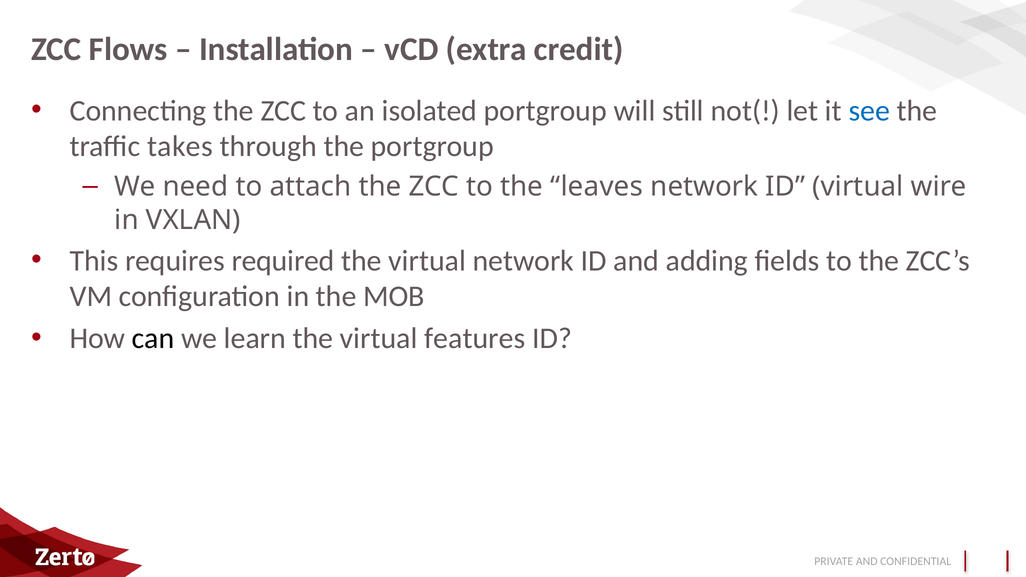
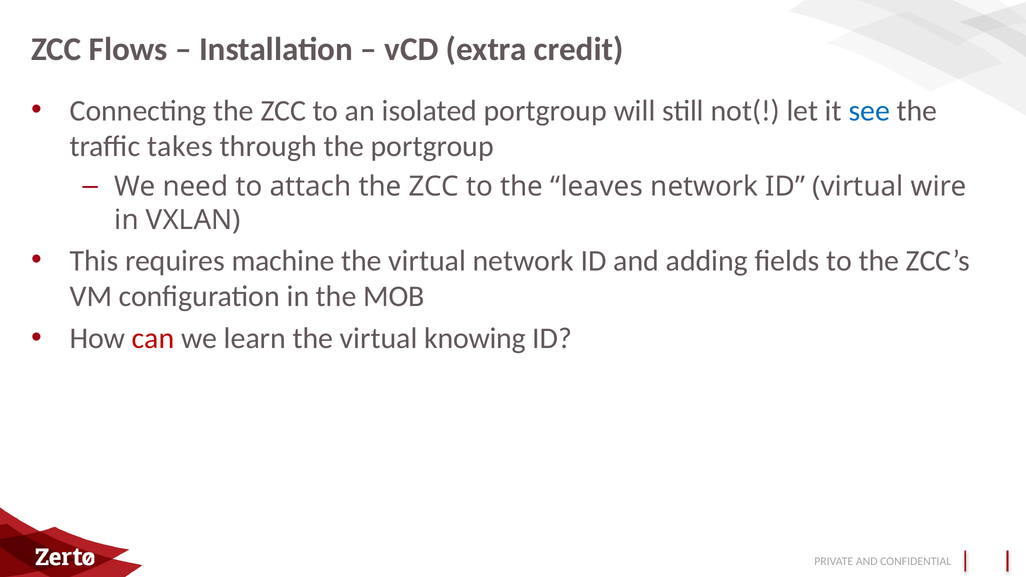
required: required -> machine (283, 261)
can colour: black -> red (153, 339)
features: features -> knowing (475, 339)
